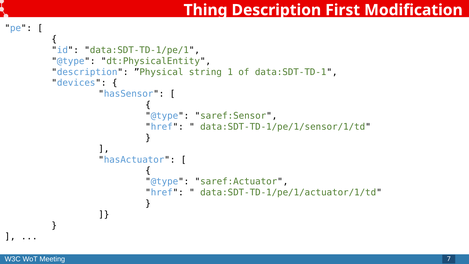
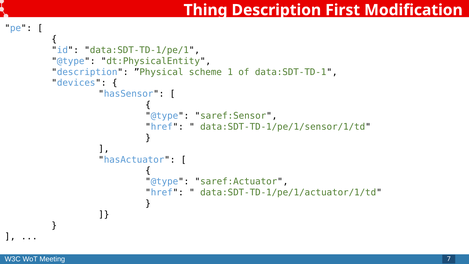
string: string -> scheme (205, 72)
